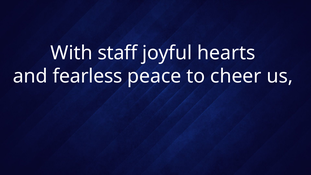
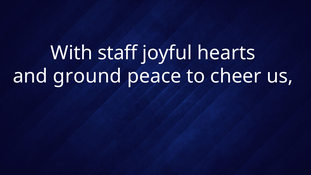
fearless: fearless -> ground (87, 76)
